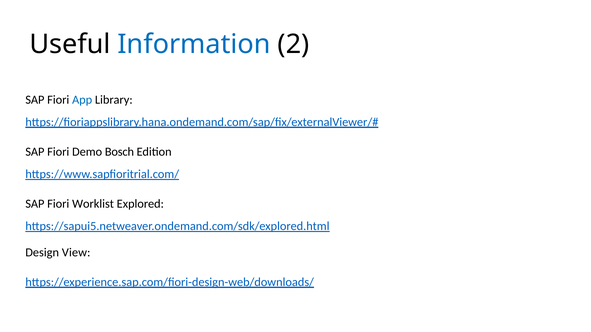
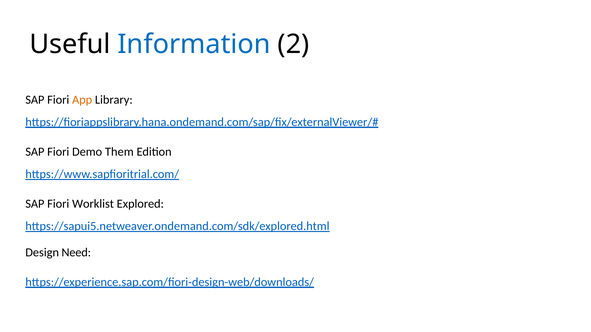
App colour: blue -> orange (82, 100)
Bosch: Bosch -> Them (119, 152)
View: View -> Need (76, 253)
